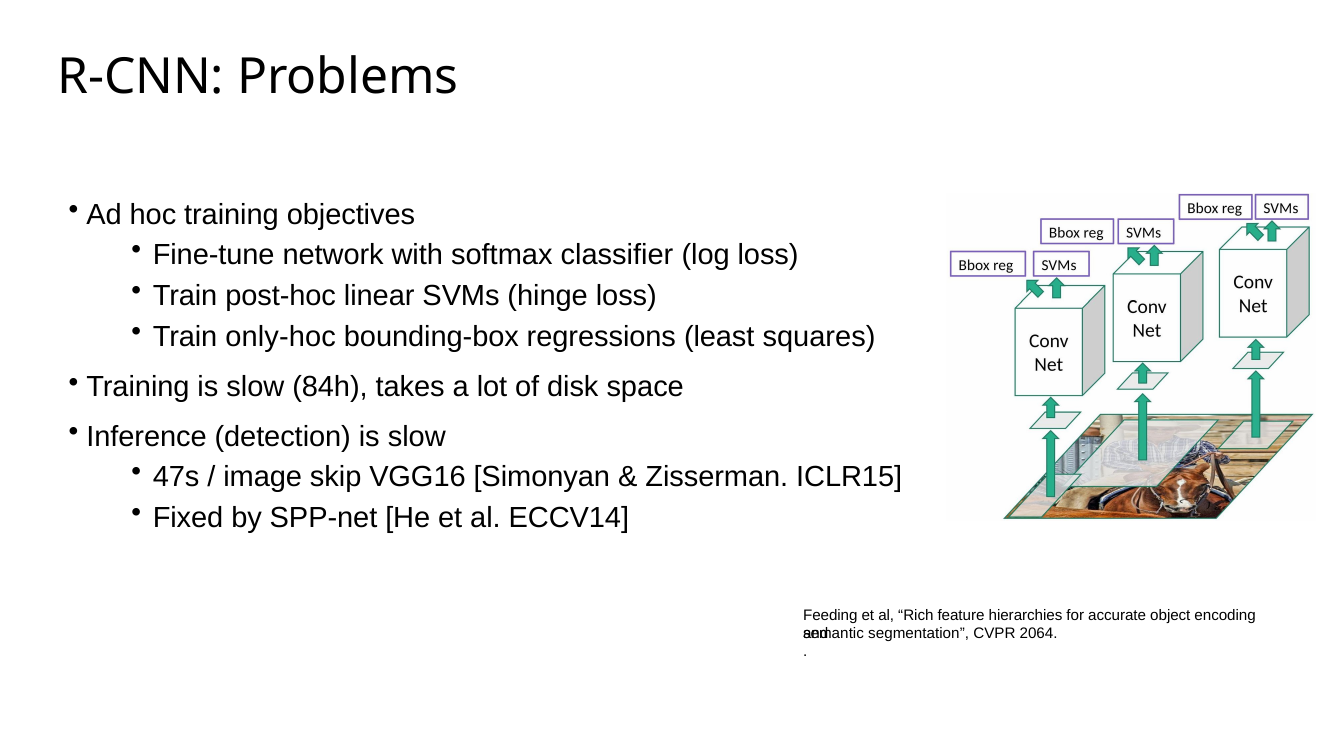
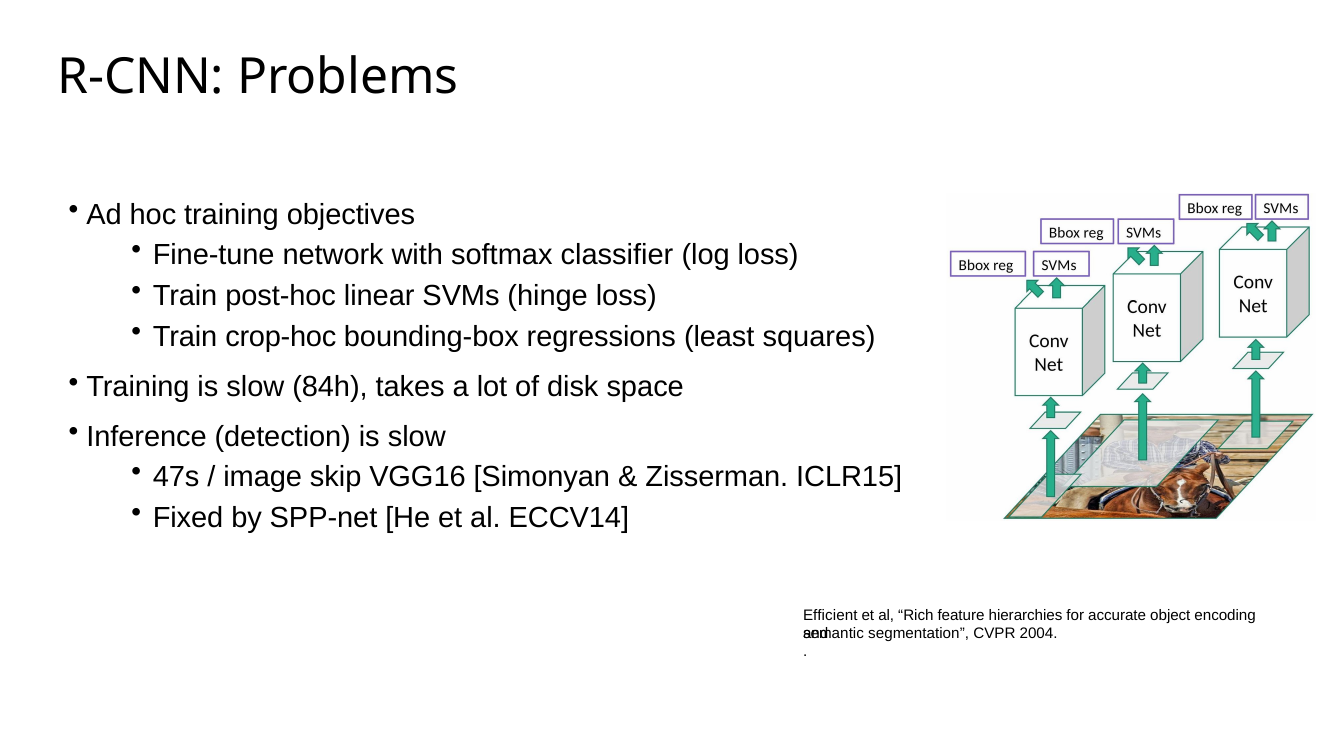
only-hoc: only-hoc -> crop-hoc (281, 337)
Feeding: Feeding -> Efficient (830, 615)
2064: 2064 -> 2004 (1039, 633)
